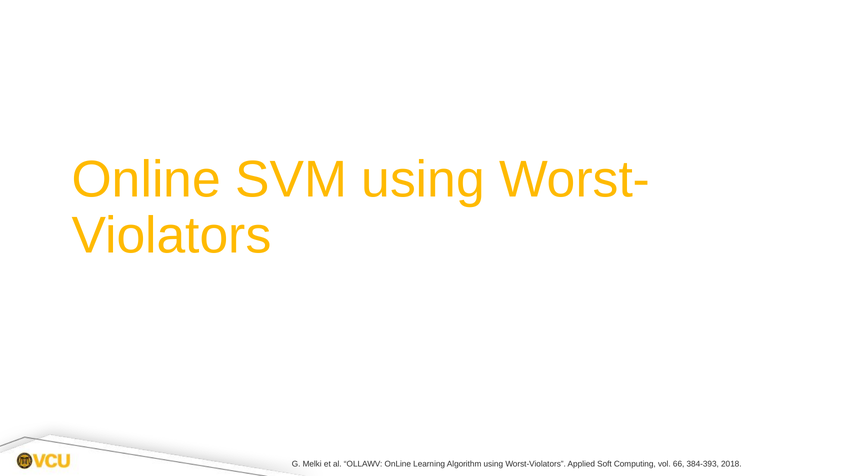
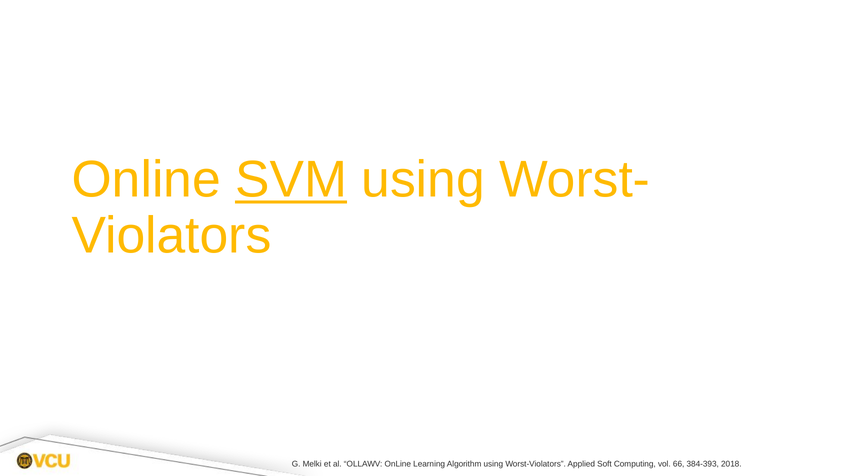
SVM underline: none -> present (291, 179)
